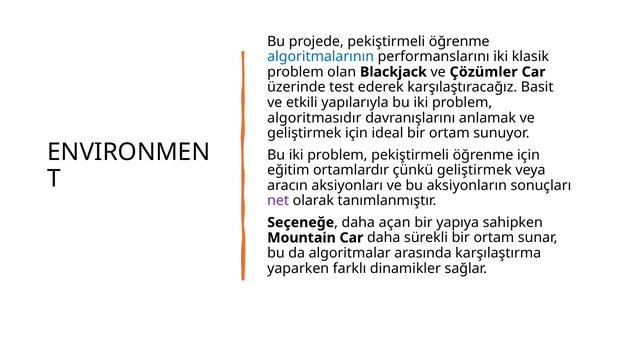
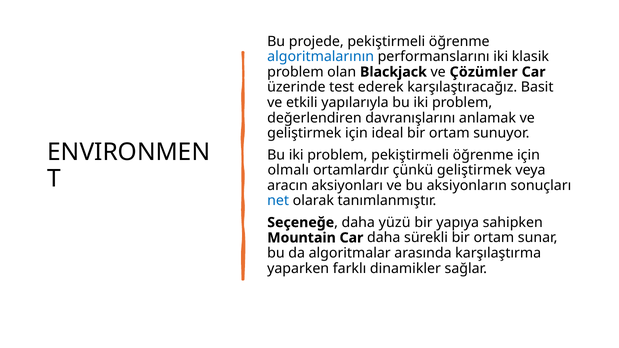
algoritmasıdır: algoritmasıdır -> değerlendiren (314, 118)
eğitim: eğitim -> olmalı (288, 170)
net colour: purple -> blue (278, 201)
açan: açan -> yüzü (395, 223)
